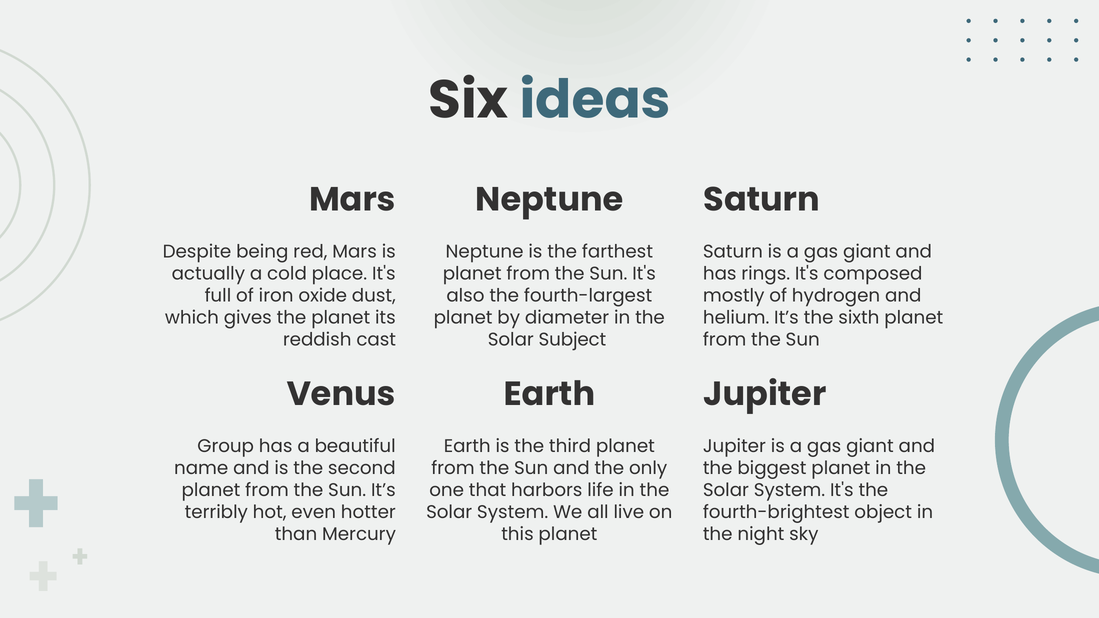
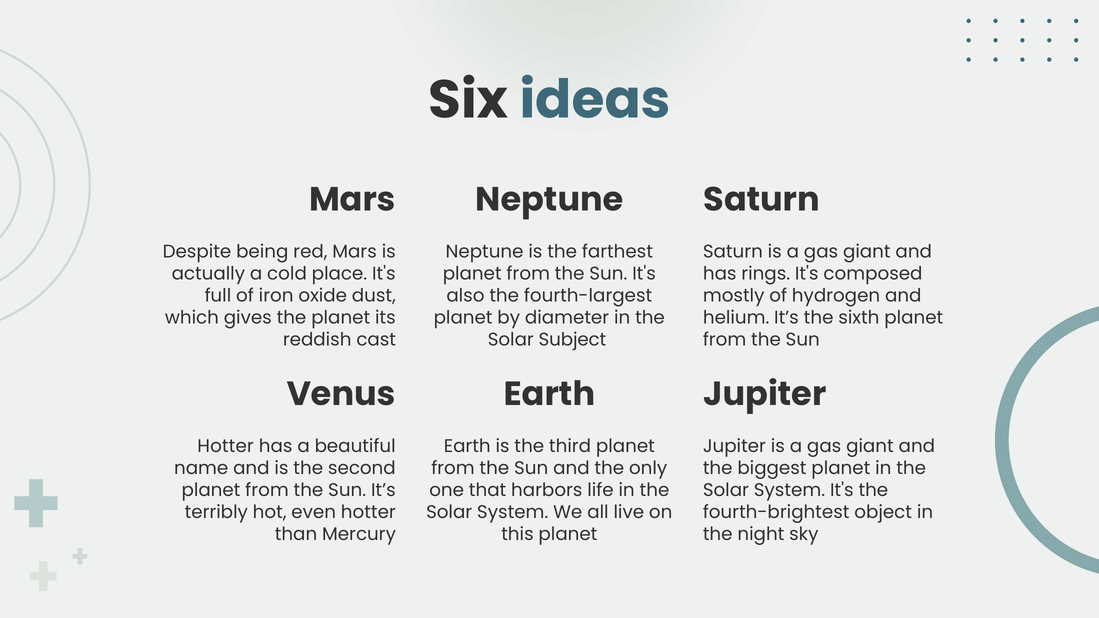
Group: Group -> Hotter (226, 446)
